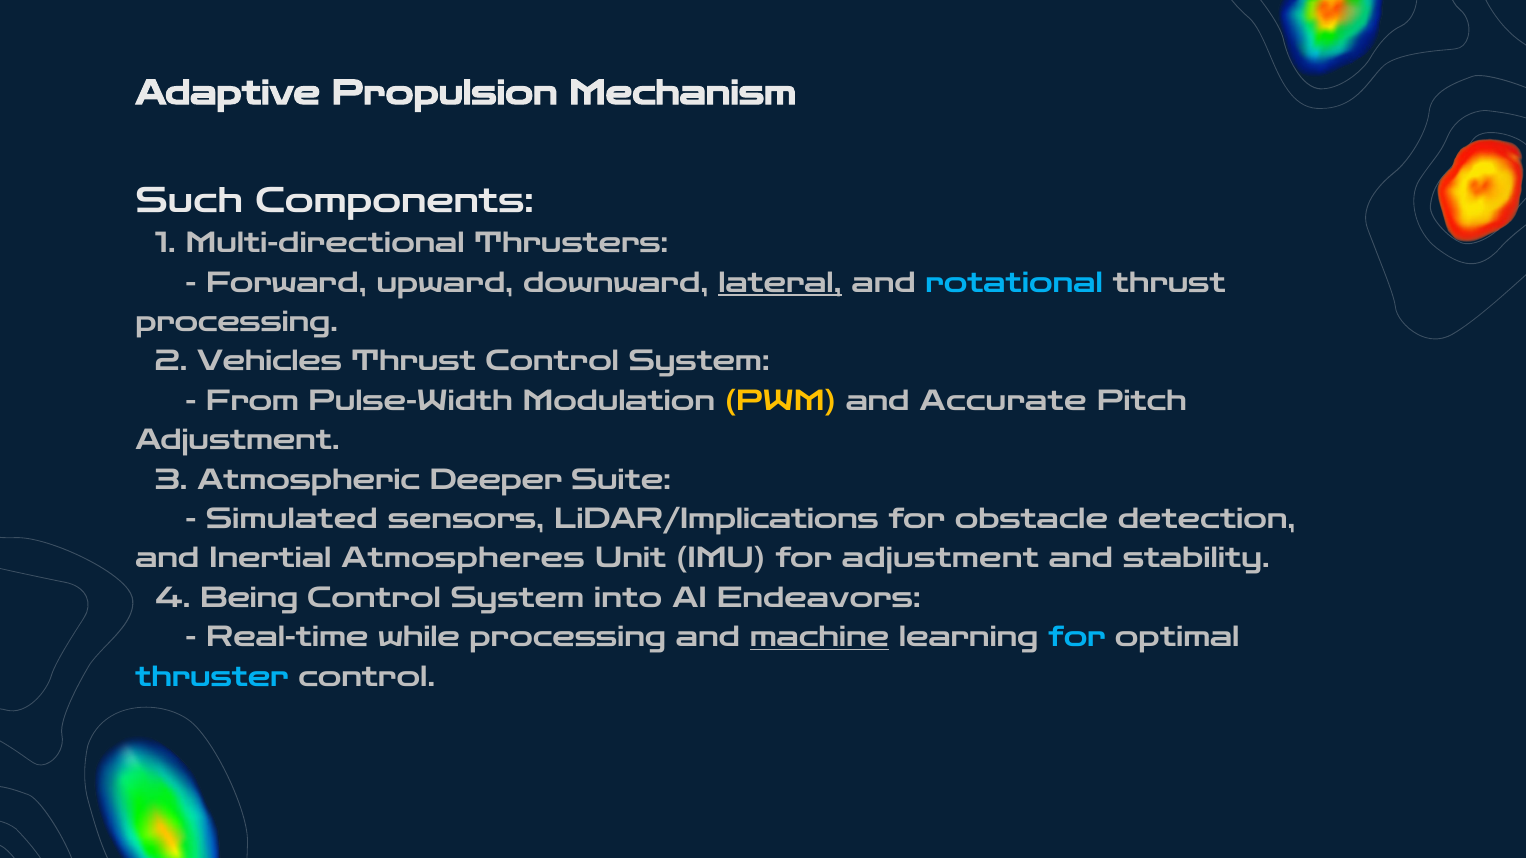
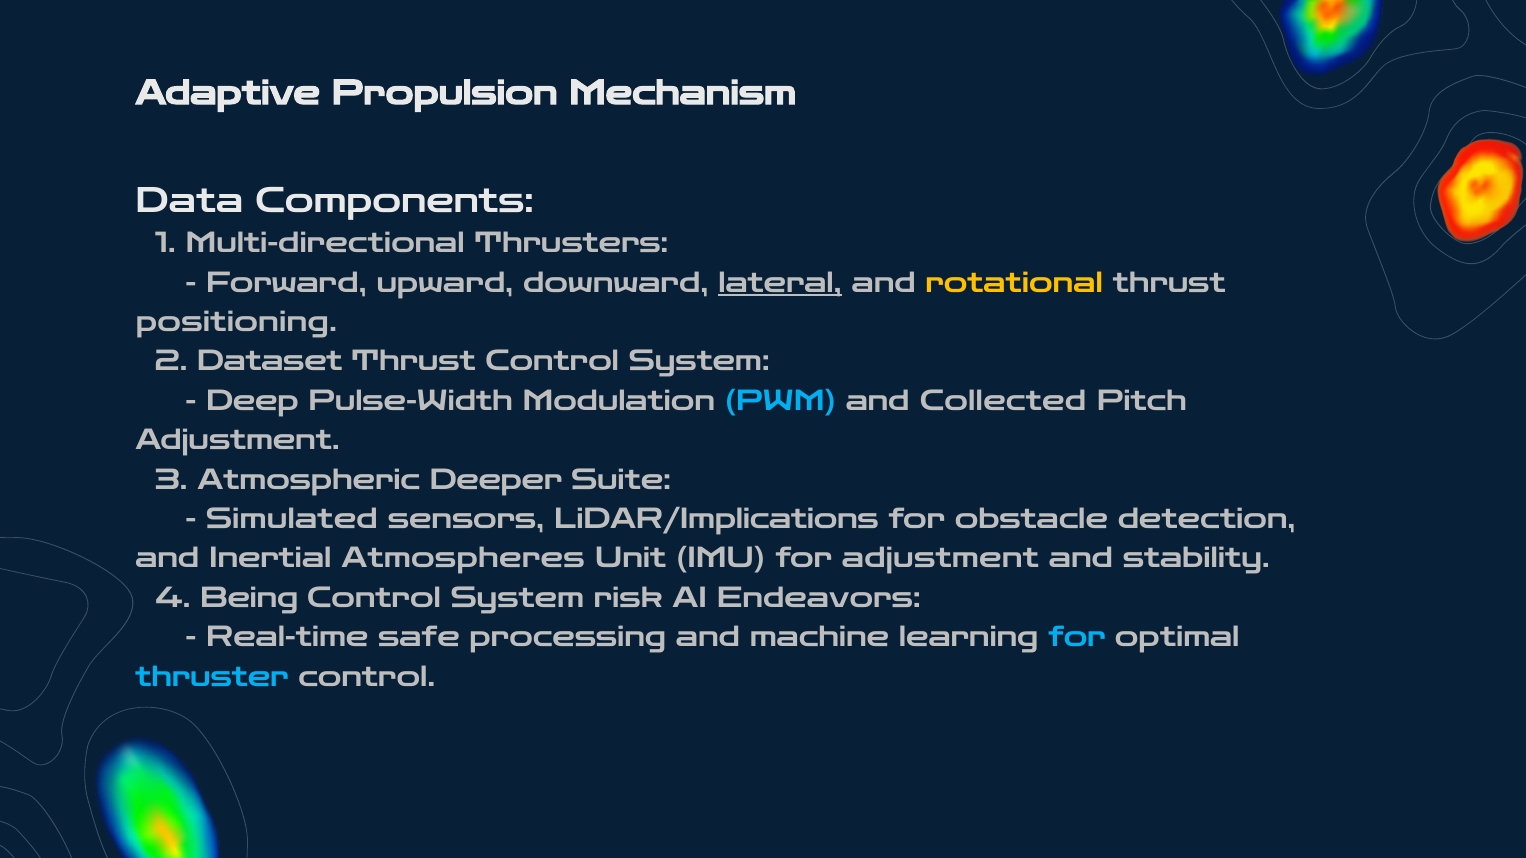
Such: Such -> Data (189, 201)
rotational colour: light blue -> yellow (1014, 283)
processing: processing -> positioning (237, 322)
Vehicles: Vehicles -> Dataset (270, 362)
From: From -> Deep (252, 401)
PWM colour: yellow -> light blue (780, 401)
Accurate: Accurate -> Collected (1003, 401)
into: into -> risk (628, 598)
while: while -> safe (419, 638)
machine underline: present -> none (820, 638)
